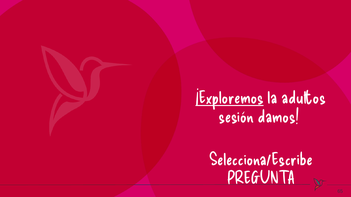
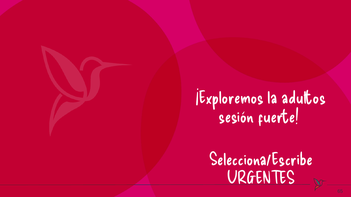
¡Exploremos underline: present -> none (230, 98)
damos: damos -> fuerte (278, 117)
PREGUNTA: PREGUNTA -> URGENTES (261, 179)
